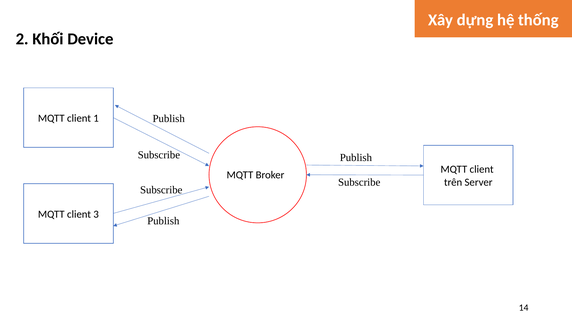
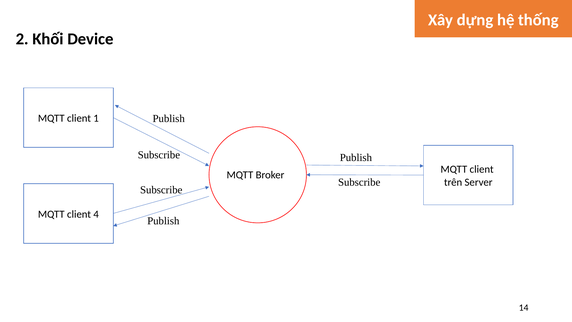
3: 3 -> 4 (96, 214)
